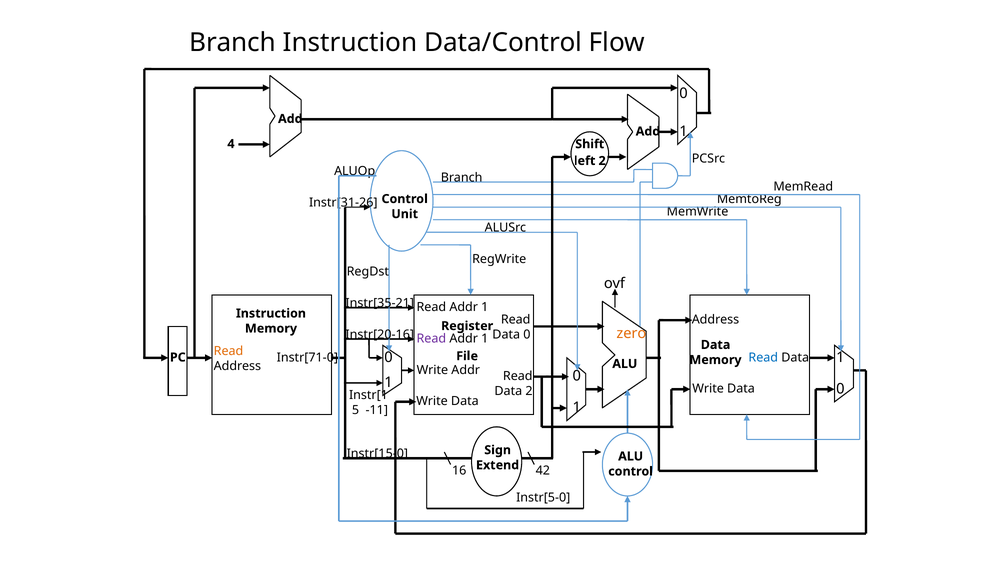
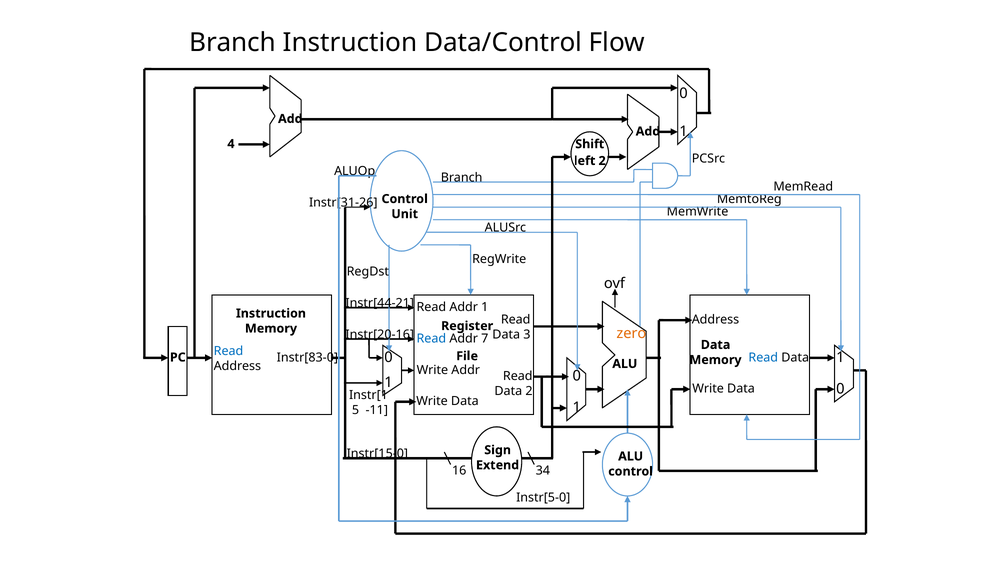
Instr[35-21: Instr[35-21 -> Instr[44-21 (380, 303)
Data 0: 0 -> 3 (527, 335)
Read colour: purple -> blue (431, 338)
1: 1 -> 7 (485, 338)
Read colour: orange -> blue (229, 351)
Instr[71-0: Instr[71-0 -> Instr[83-0 (307, 357)
42: 42 -> 34 (543, 470)
